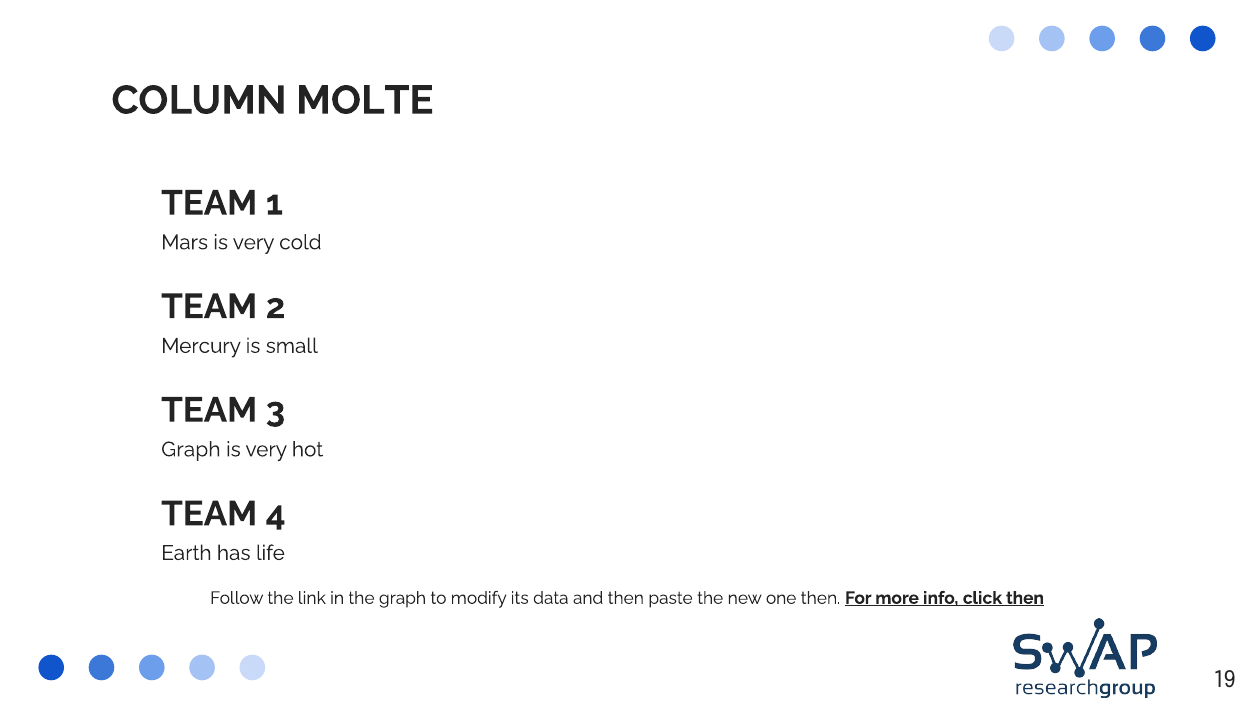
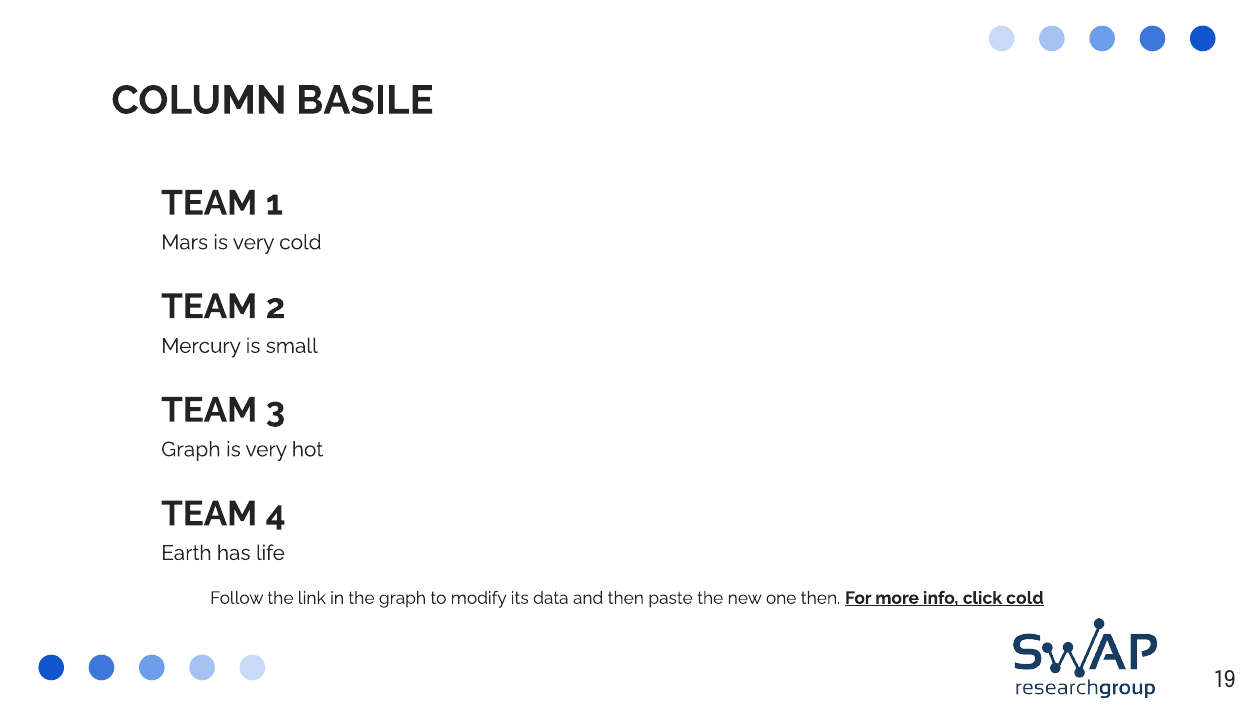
MOLTE: MOLTE -> BASILE (365, 100)
click then: then -> cold (1025, 598)
